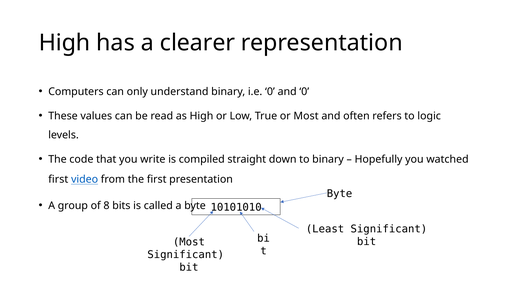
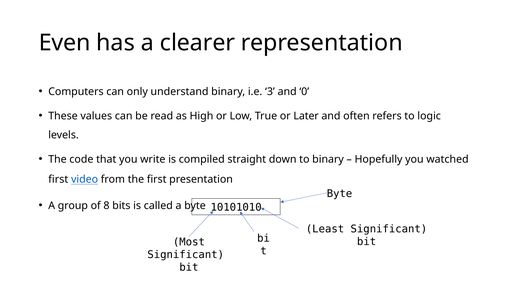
High: High -> Even (65, 43)
i.e 0: 0 -> 3 (270, 91)
or Most: Most -> Later (306, 116)
